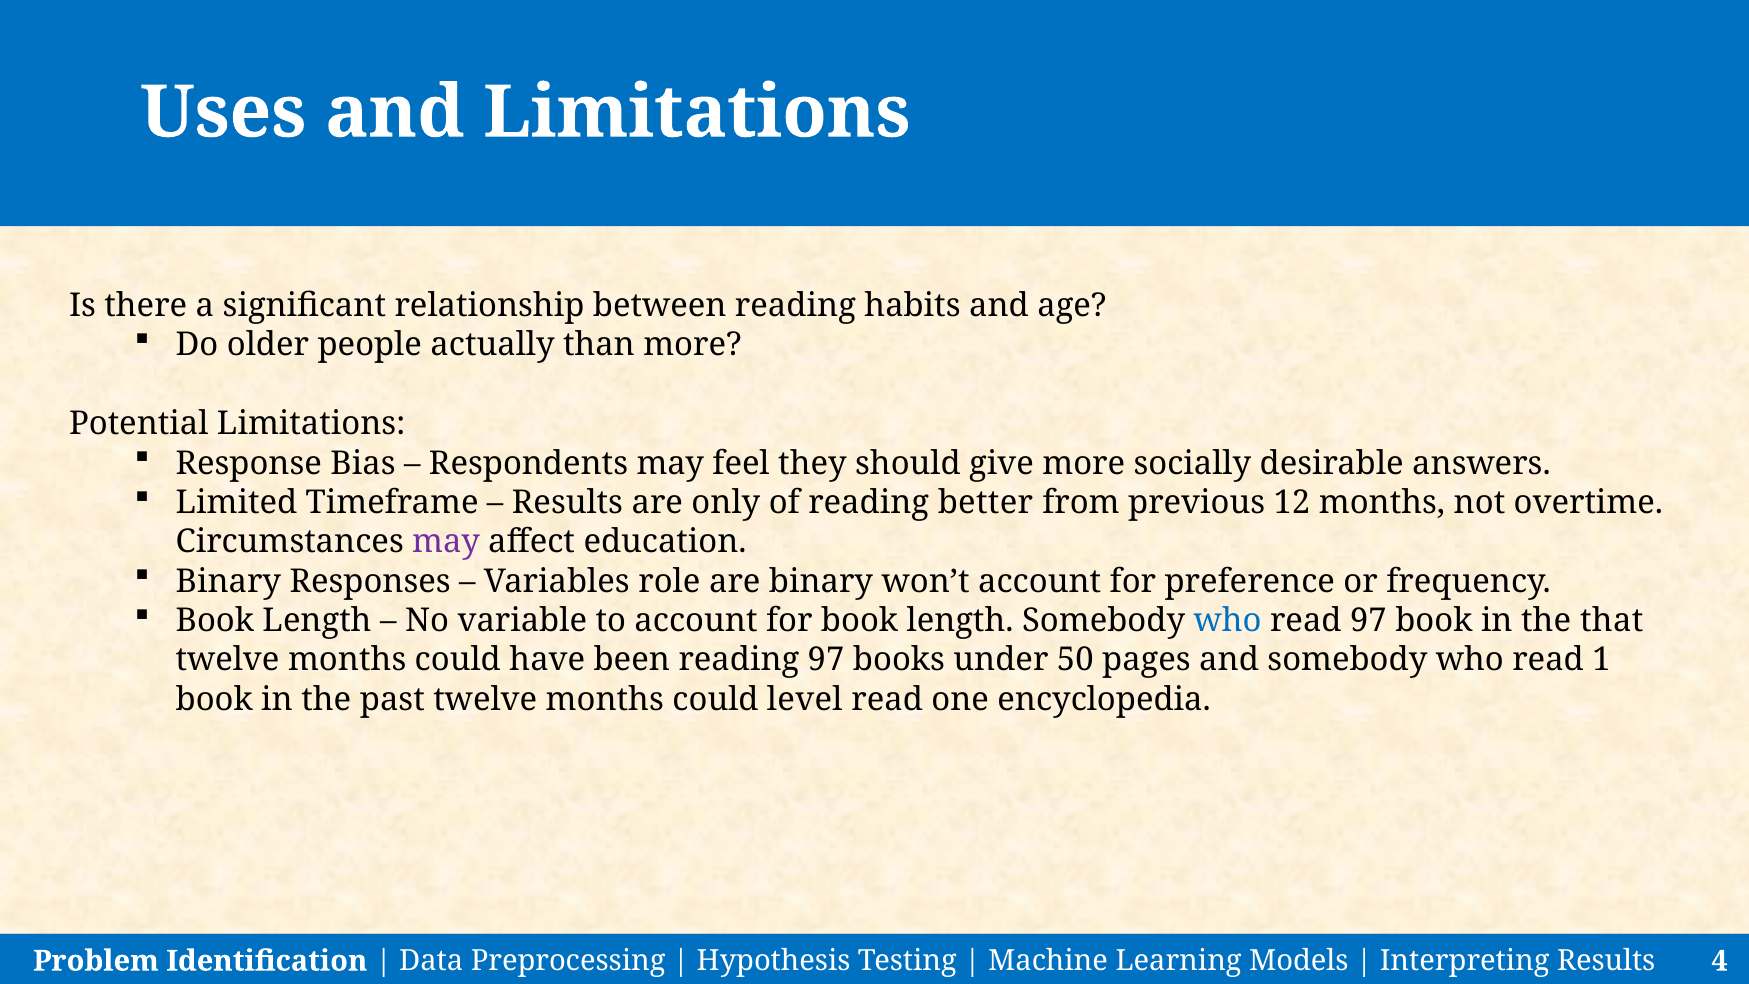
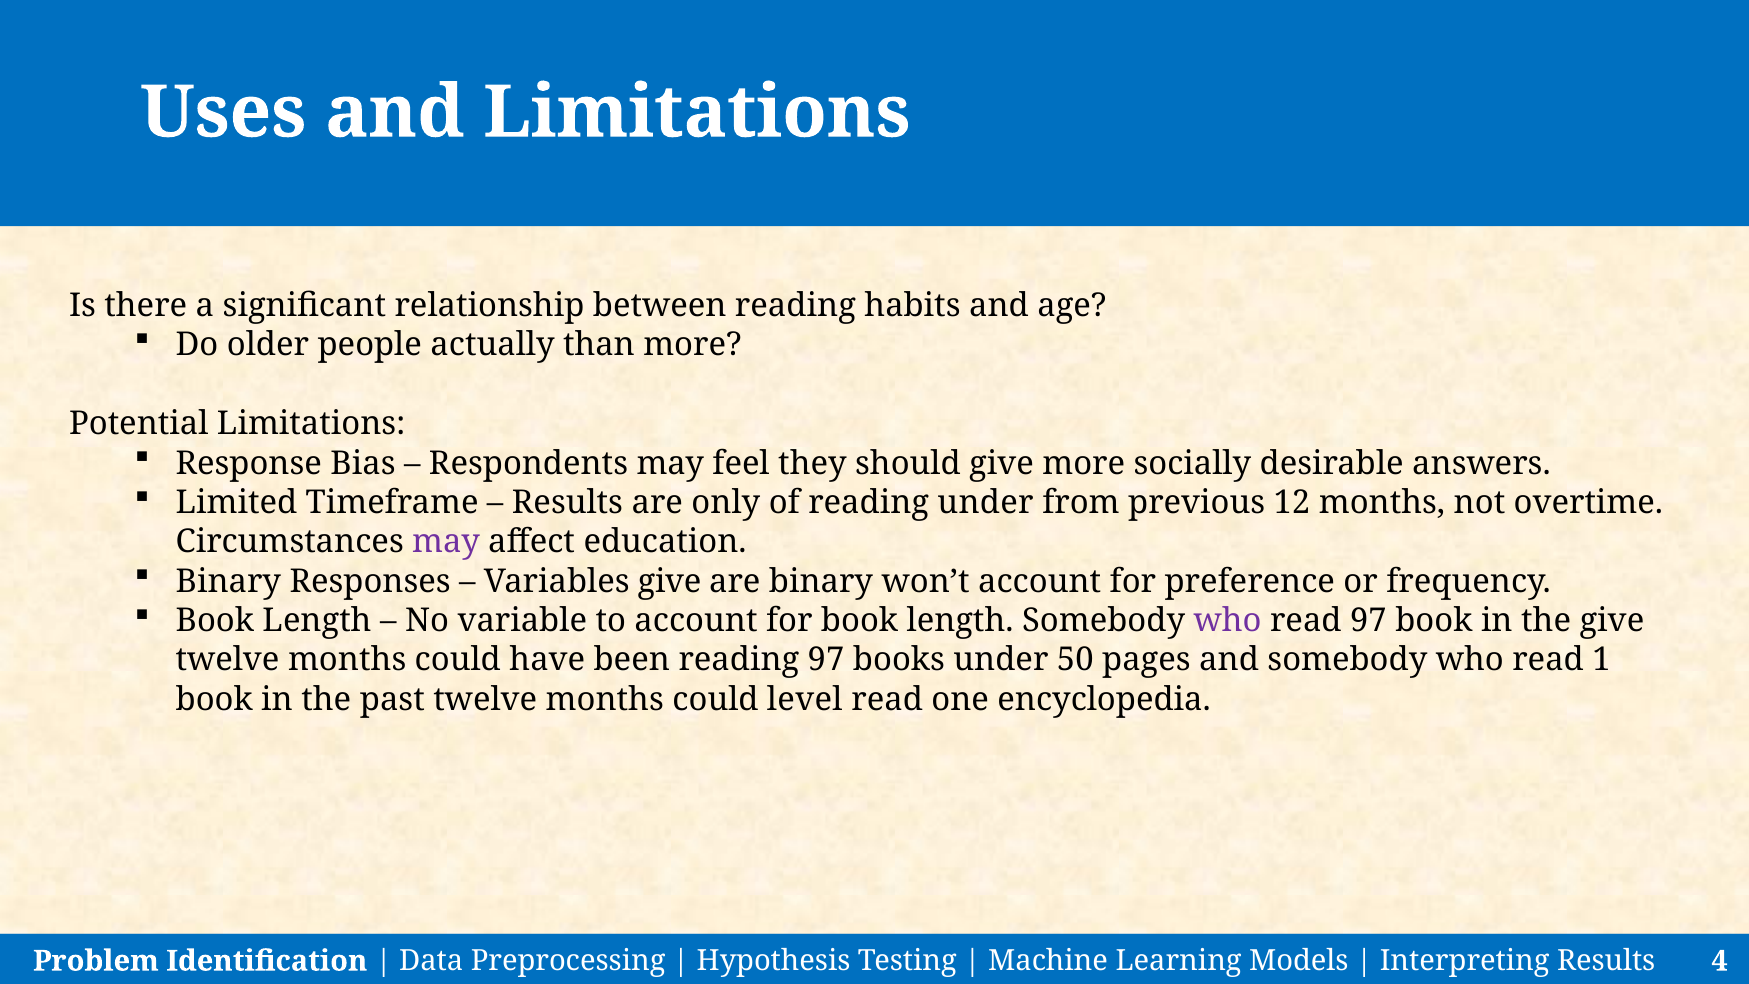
reading better: better -> under (986, 503)
Variables role: role -> give (670, 581)
who colour: blue -> purple (1228, 621)
the that: that -> give (1612, 621)
